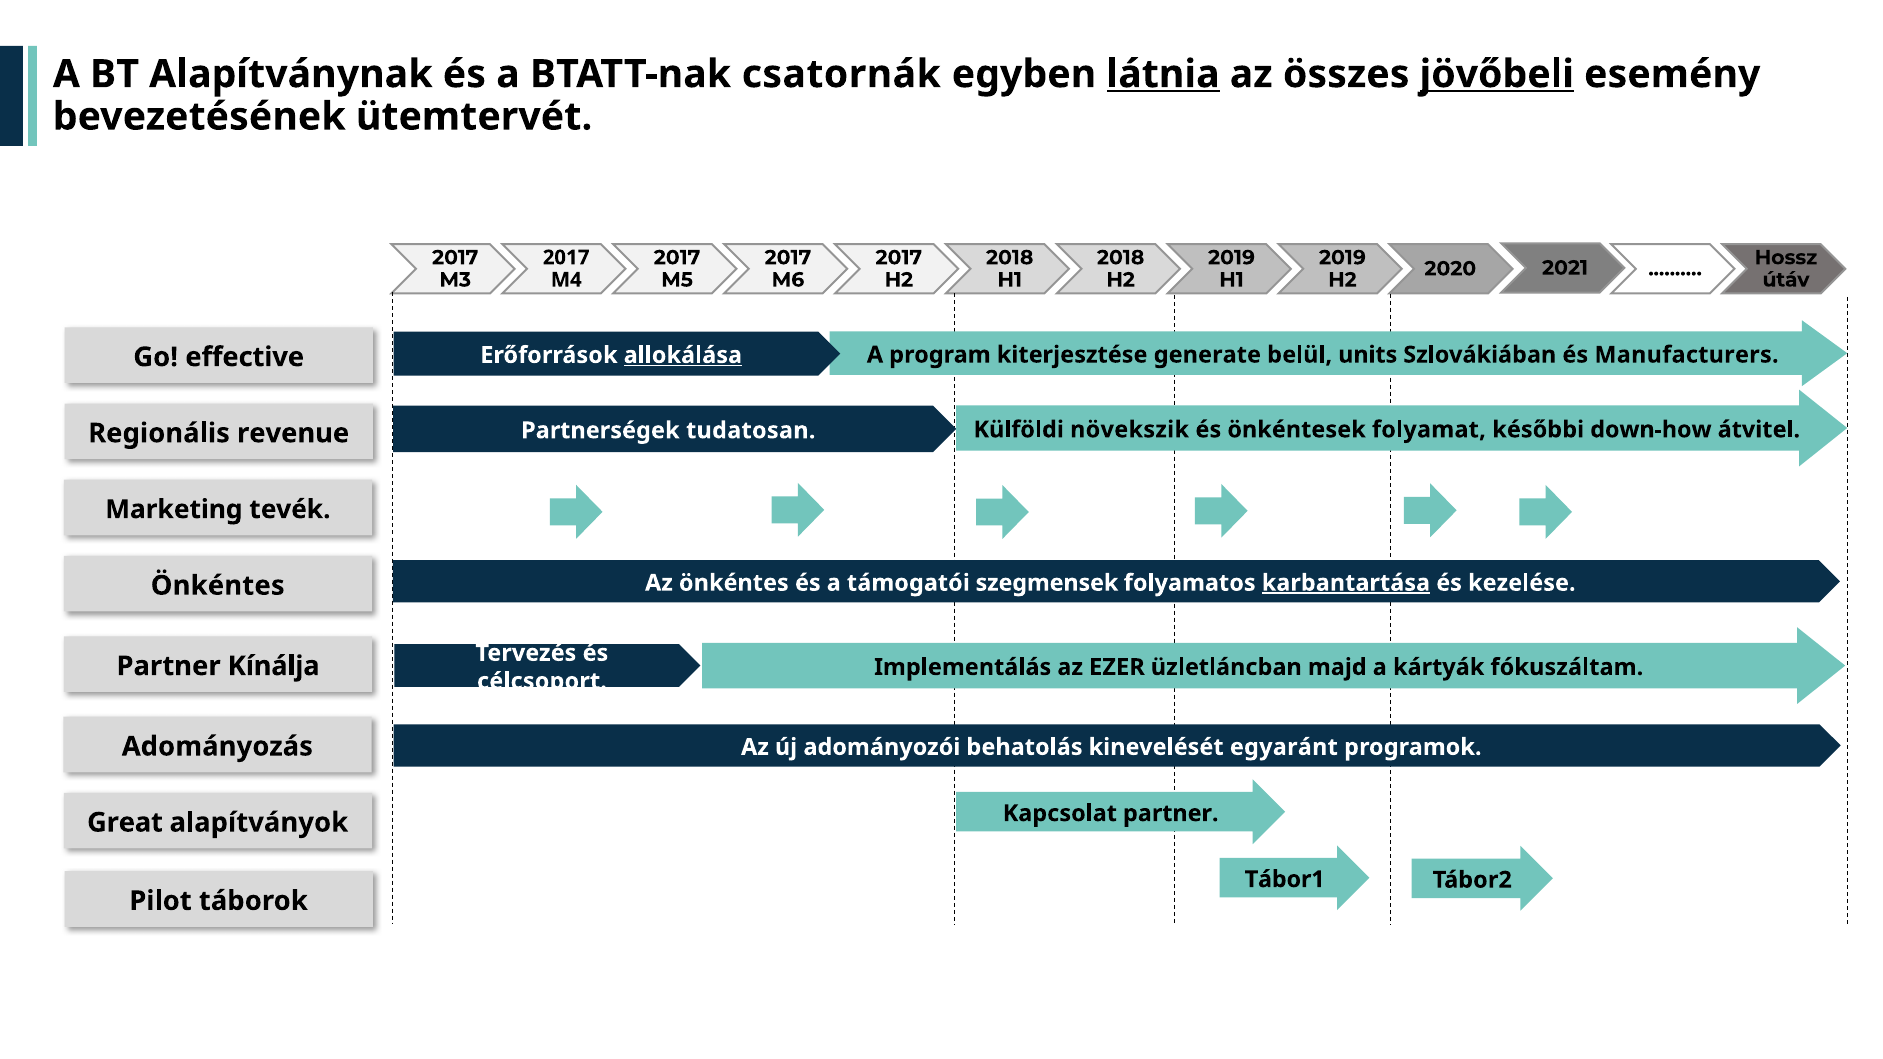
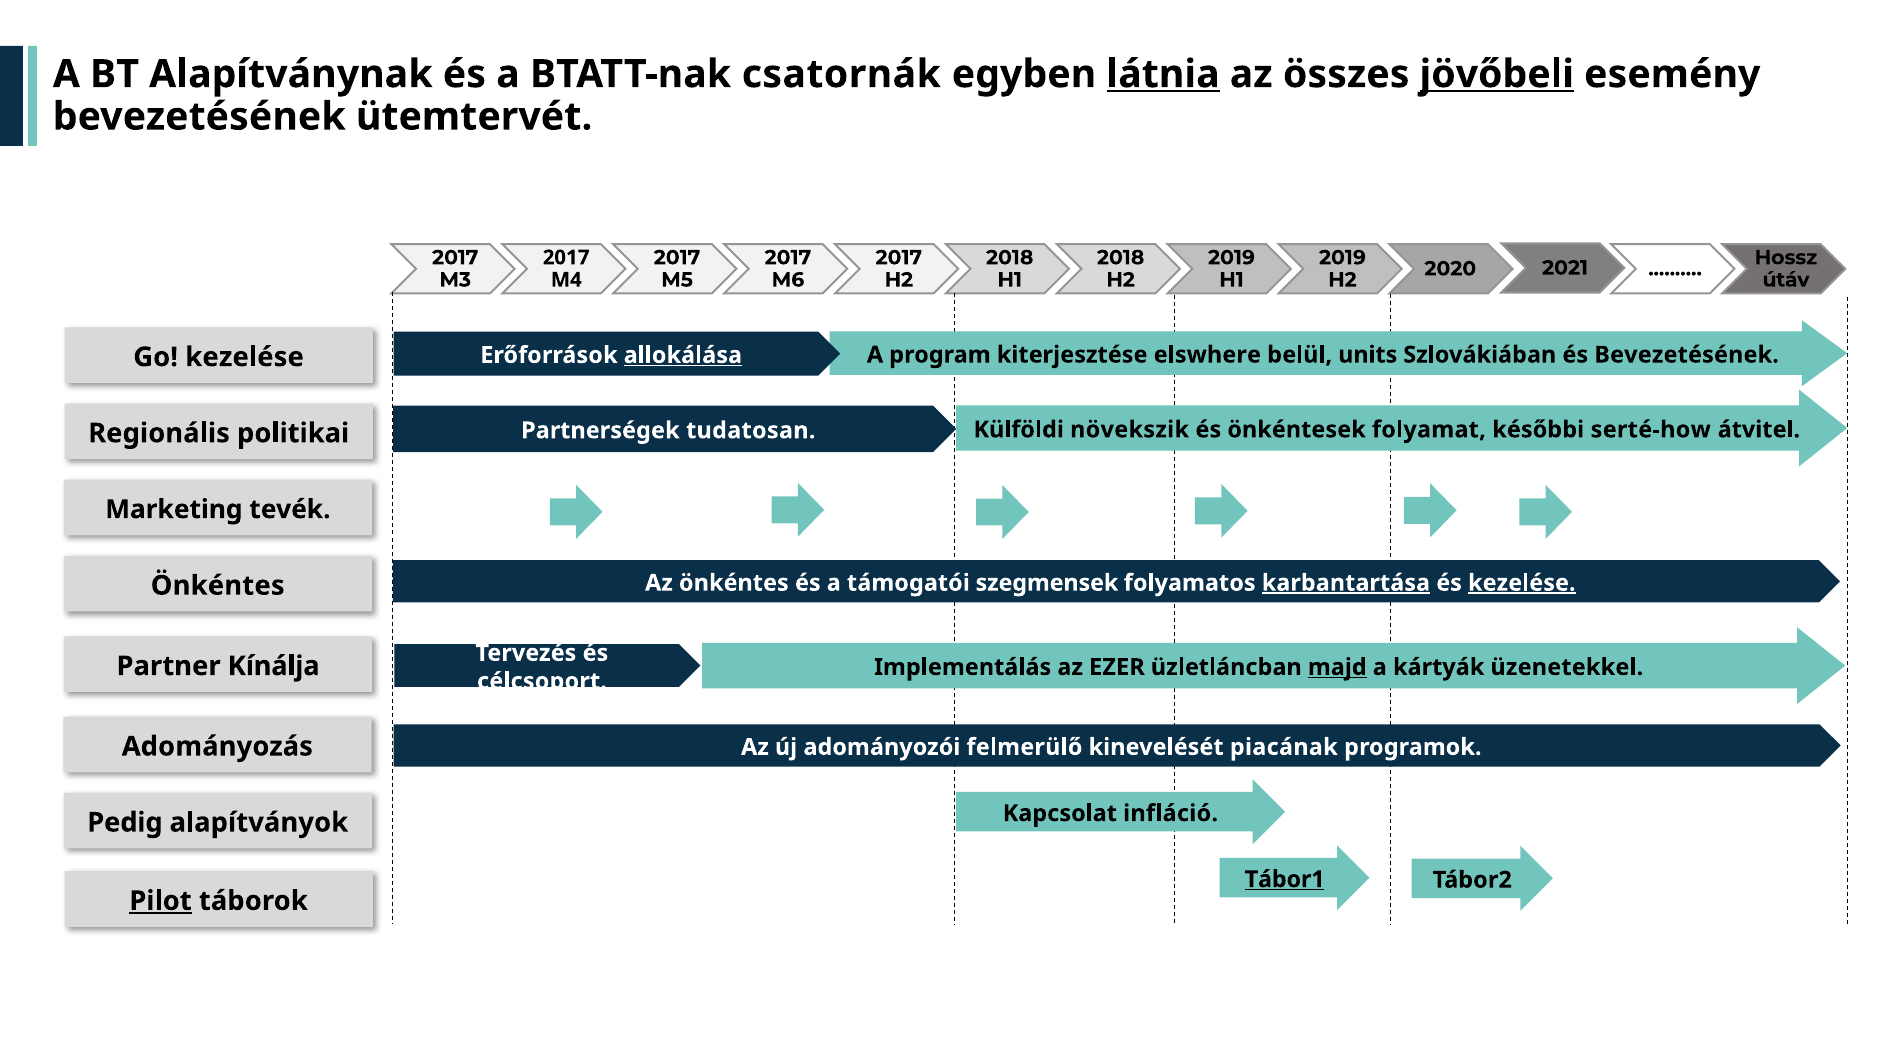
generate: generate -> elswhere (1207, 355)
és Manufacturers: Manufacturers -> Bevezetésének (1687, 355)
Go effective: effective -> kezelése (245, 357)
down-how: down-how -> serté-how (1651, 430)
revenue: revenue -> politikai (293, 433)
kezelése underline: none -> present (1522, 583)
majd underline: none -> present (1337, 667)
fókuszáltam: fókuszáltam -> üzenetekkel (1567, 667)
behatolás: behatolás -> felmerülő (1024, 747)
egyaránt: egyaránt -> piacának (1284, 747)
Kapcsolat partner: partner -> infláció (1171, 814)
Great: Great -> Pedig (125, 823)
Tábor1 underline: none -> present (1285, 880)
Pilot underline: none -> present (161, 901)
